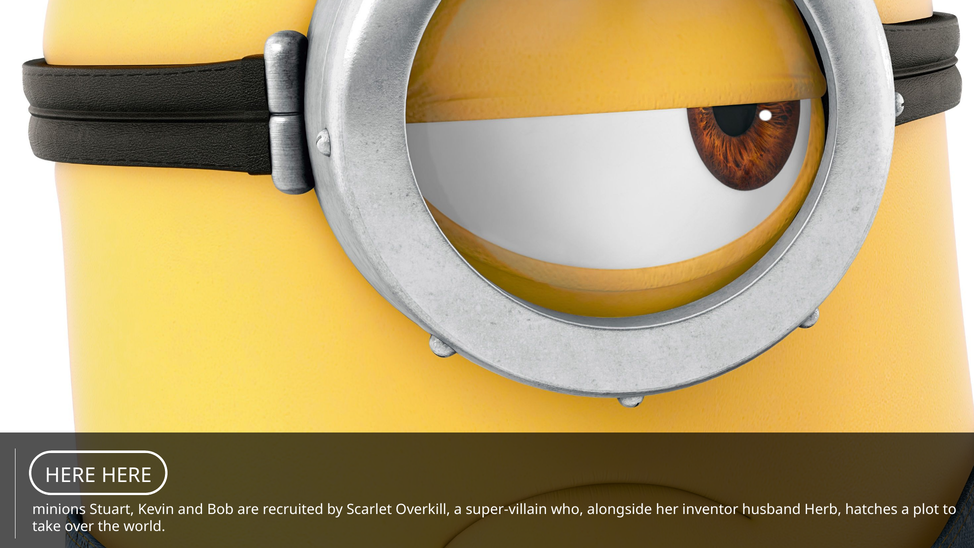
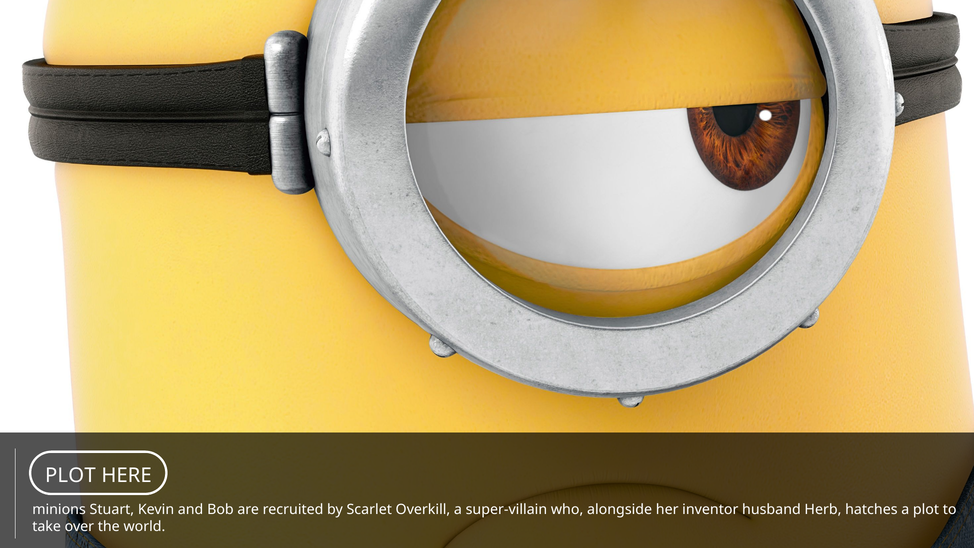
HERE: HERE -> PLOT (70, 475)
